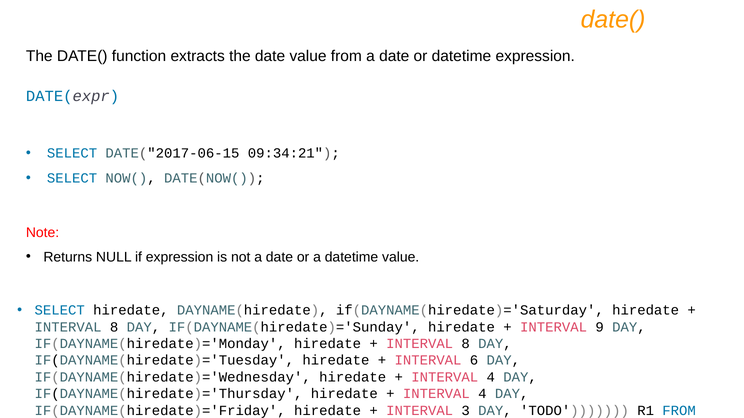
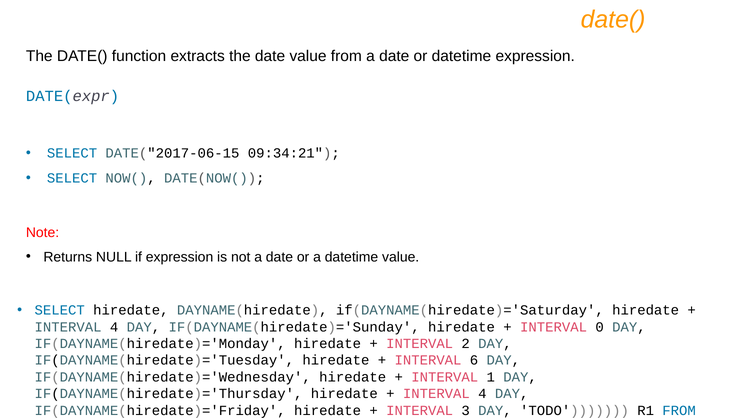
8: 8 -> 4 (114, 327)
9: 9 -> 0 (600, 327)
8: 8 -> 2 (466, 344)
4: 4 -> 1 (491, 378)
